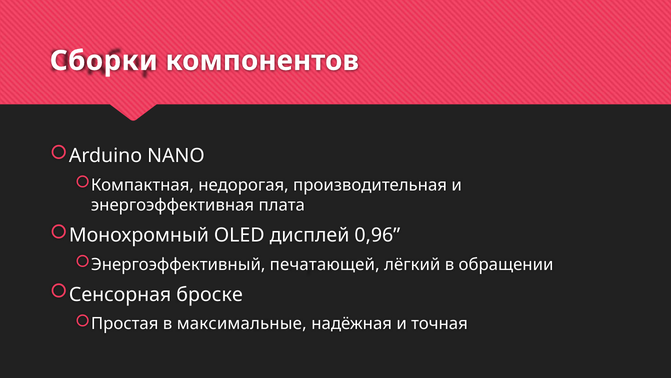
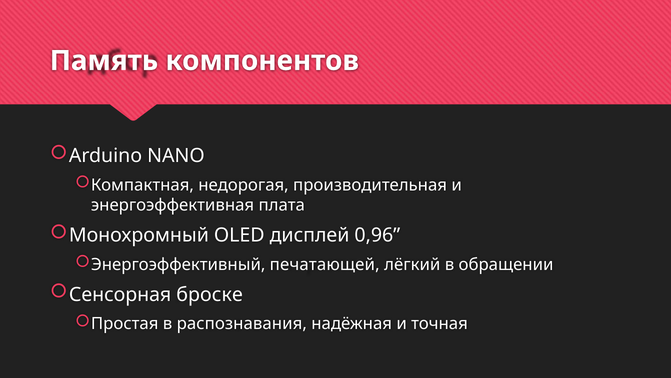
Сборки: Сборки -> Память (104, 61)
максимальные: максимальные -> распознавания (242, 323)
